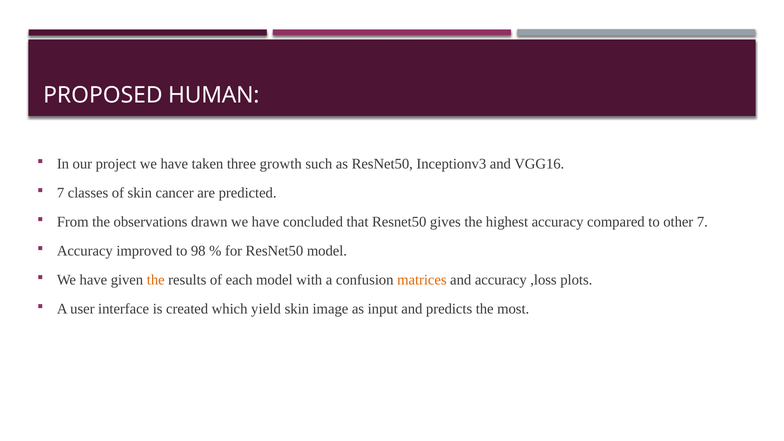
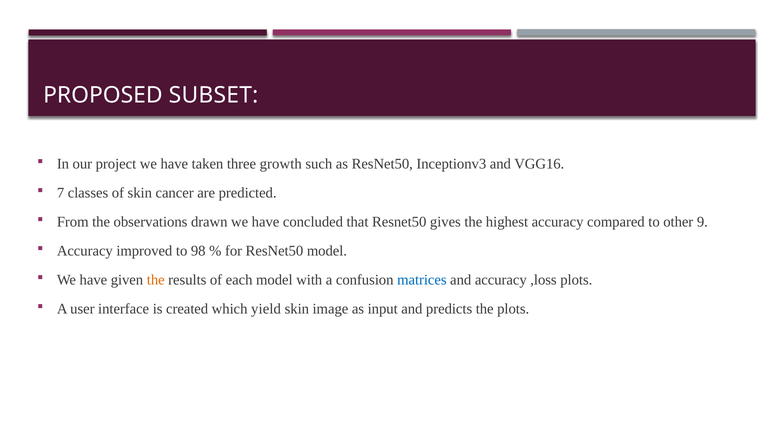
HUMAN: HUMAN -> SUBSET (214, 95)
other 7: 7 -> 9 (702, 222)
matrices colour: orange -> blue (422, 280)
the most: most -> plots (513, 309)
